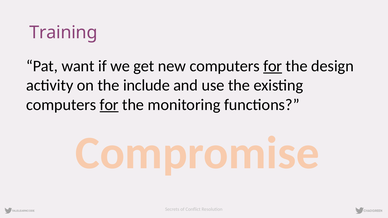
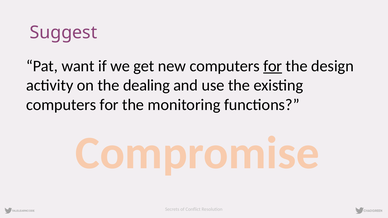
Training: Training -> Suggest (63, 33)
include: include -> dealing (146, 85)
for underline: present -> none (109, 105)
